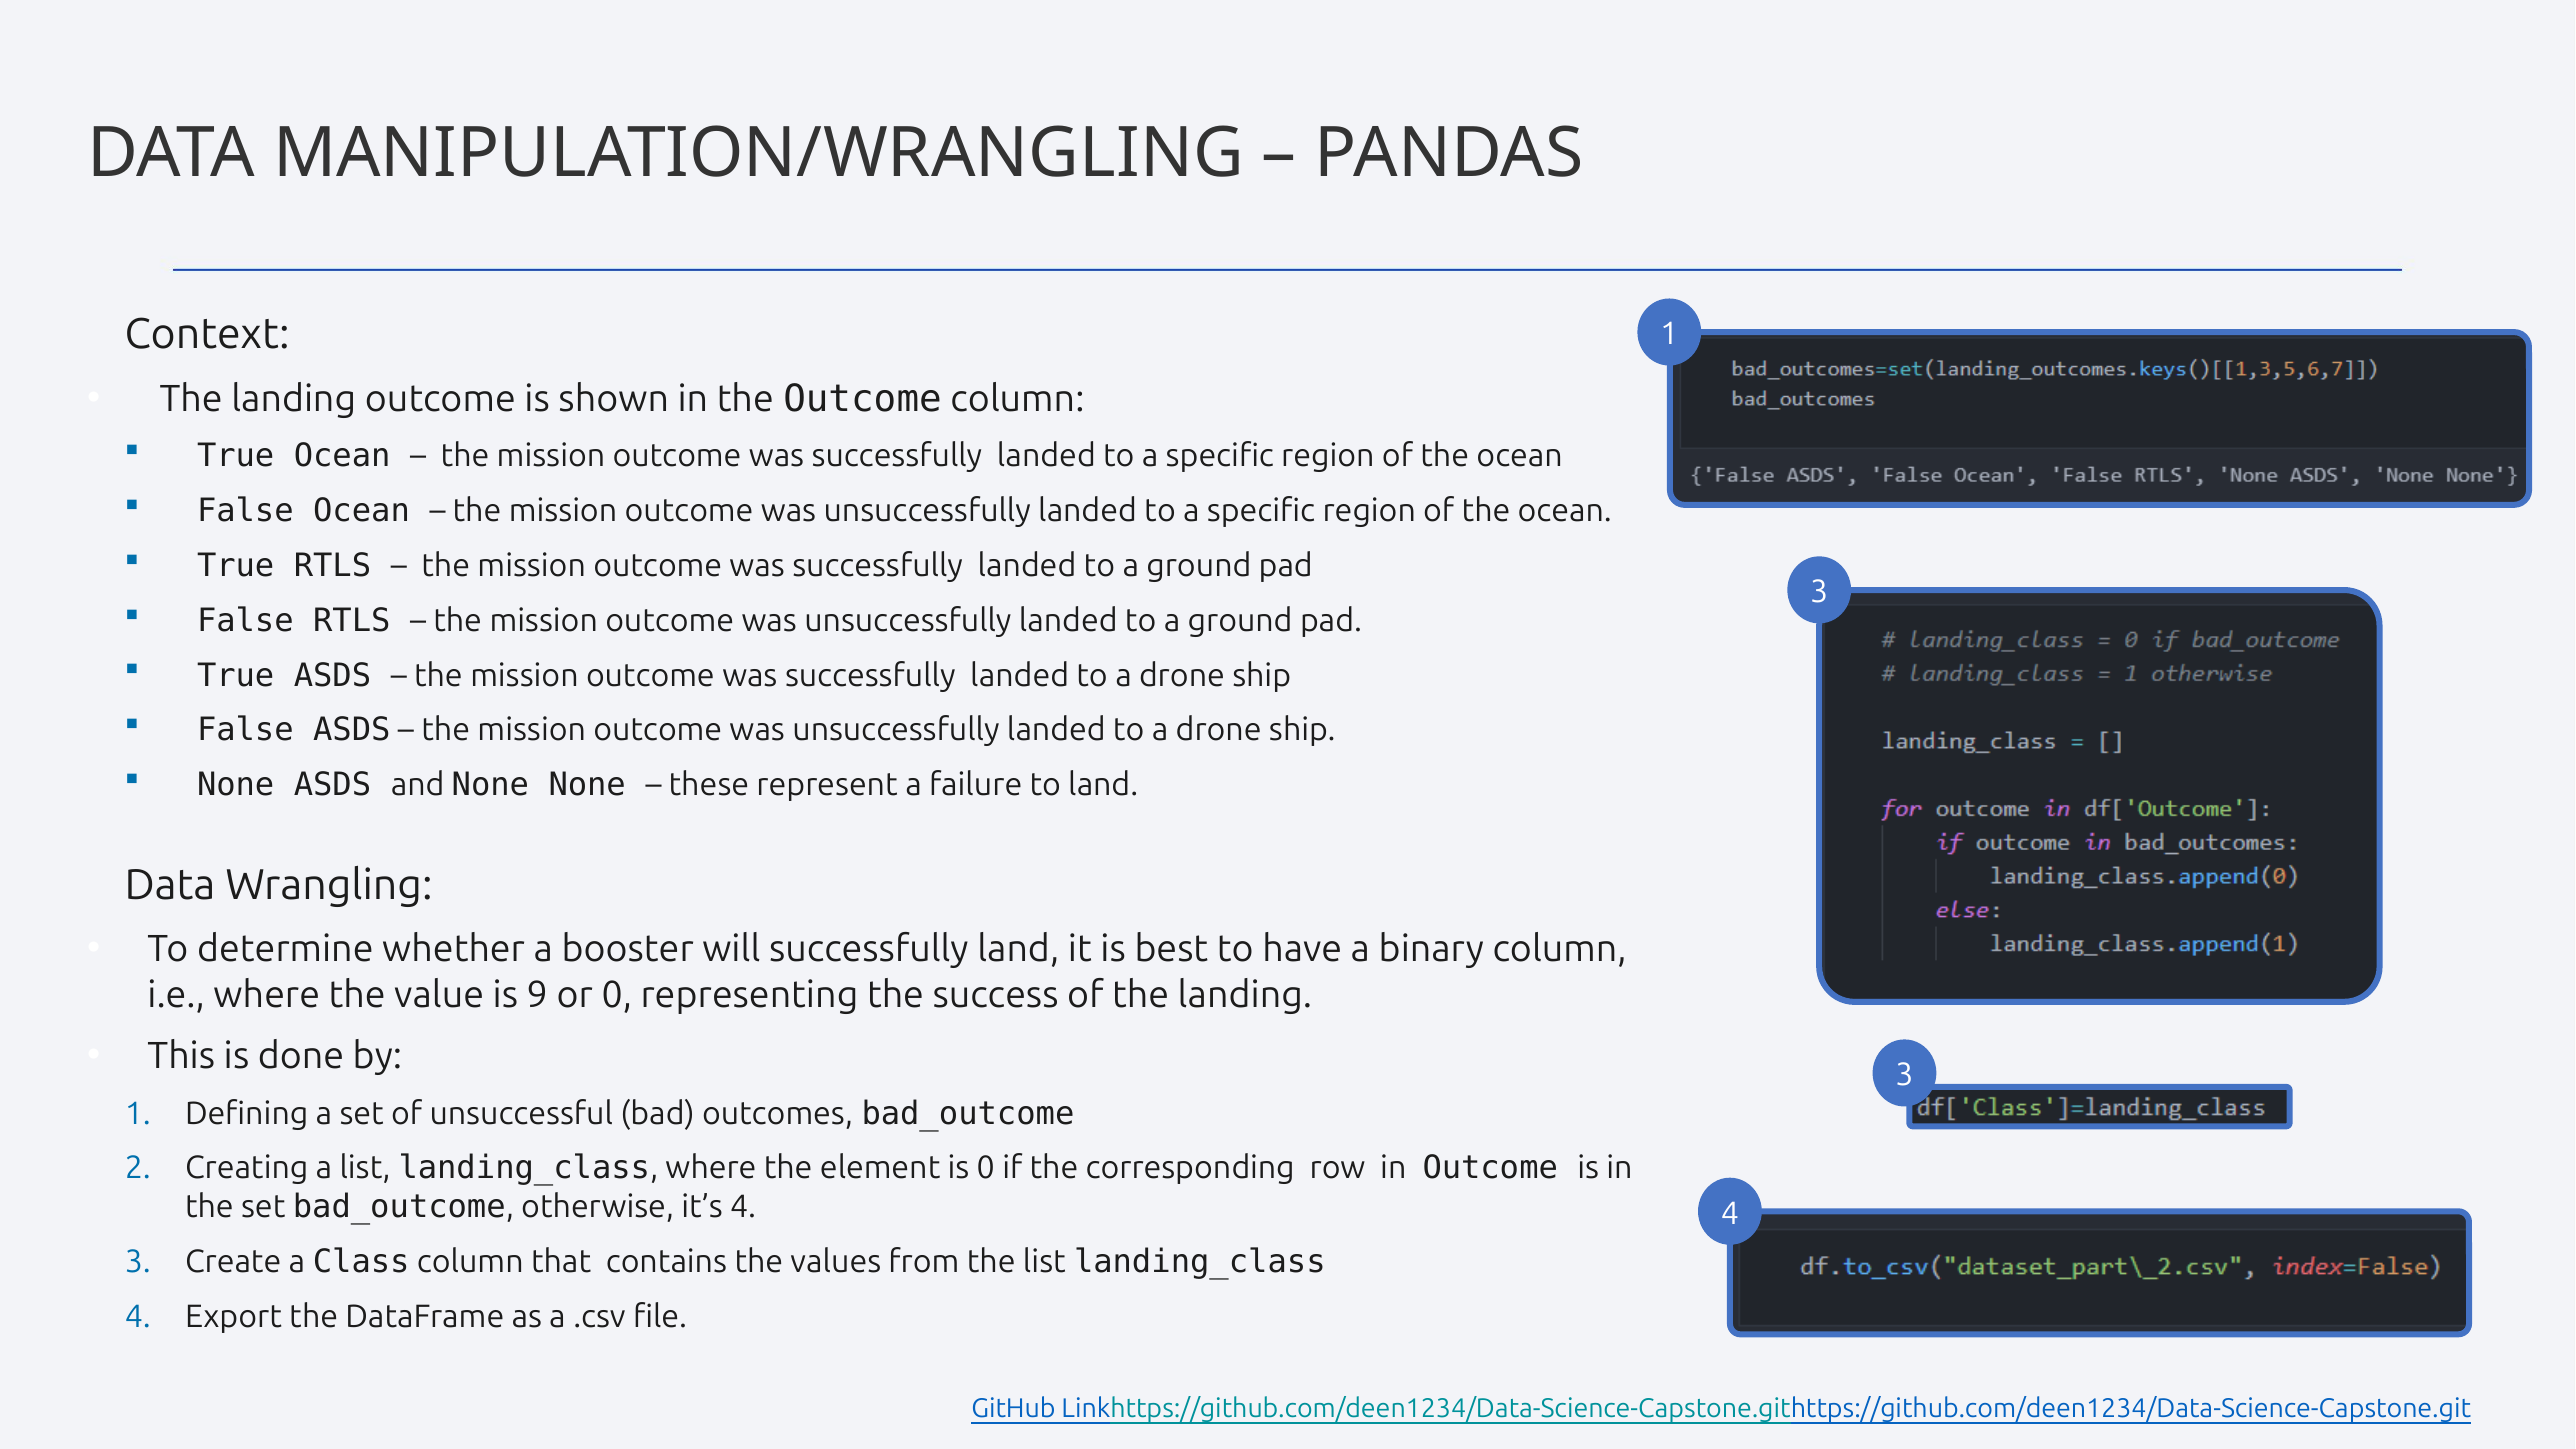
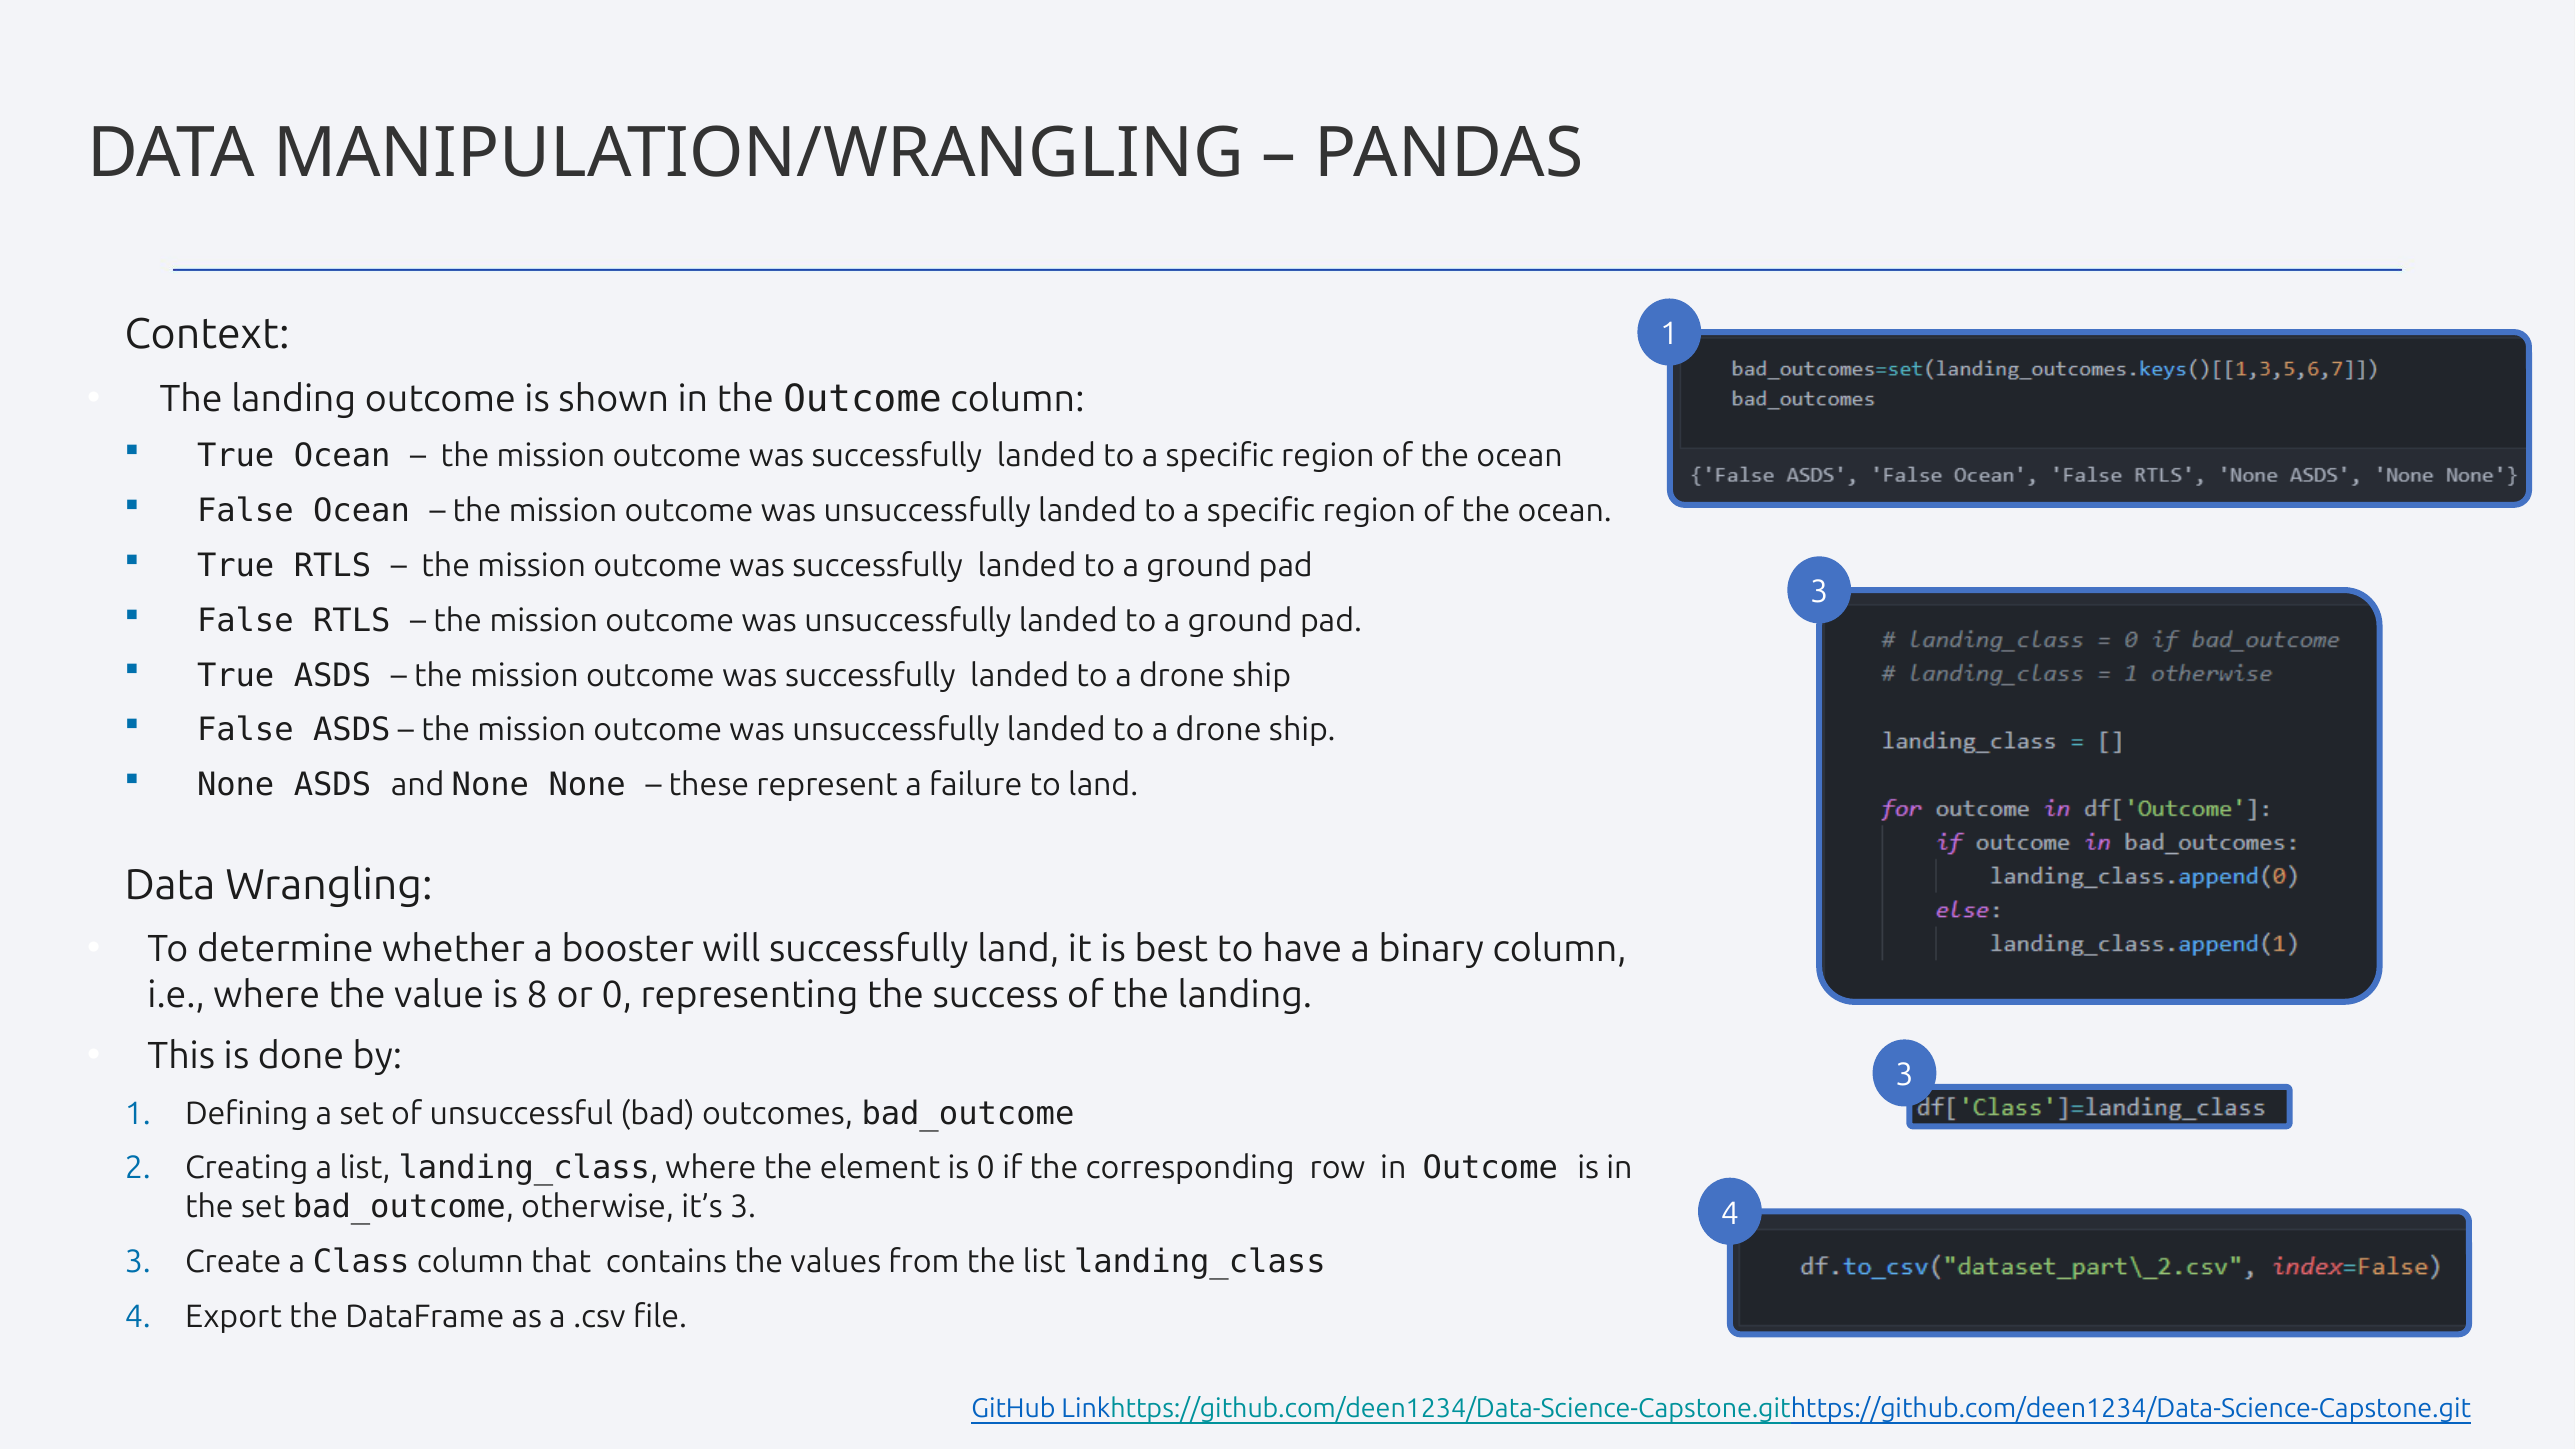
9: 9 -> 8 (537, 995)
it’s 4: 4 -> 3 (743, 1207)
